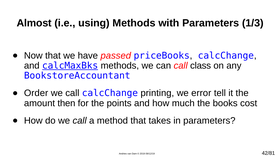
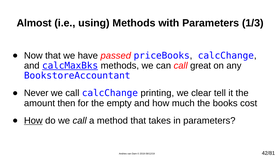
class: class -> great (201, 66)
Order: Order -> Never (36, 93)
error: error -> clear (201, 93)
points: points -> empty (119, 103)
How underline: none -> present (33, 121)
